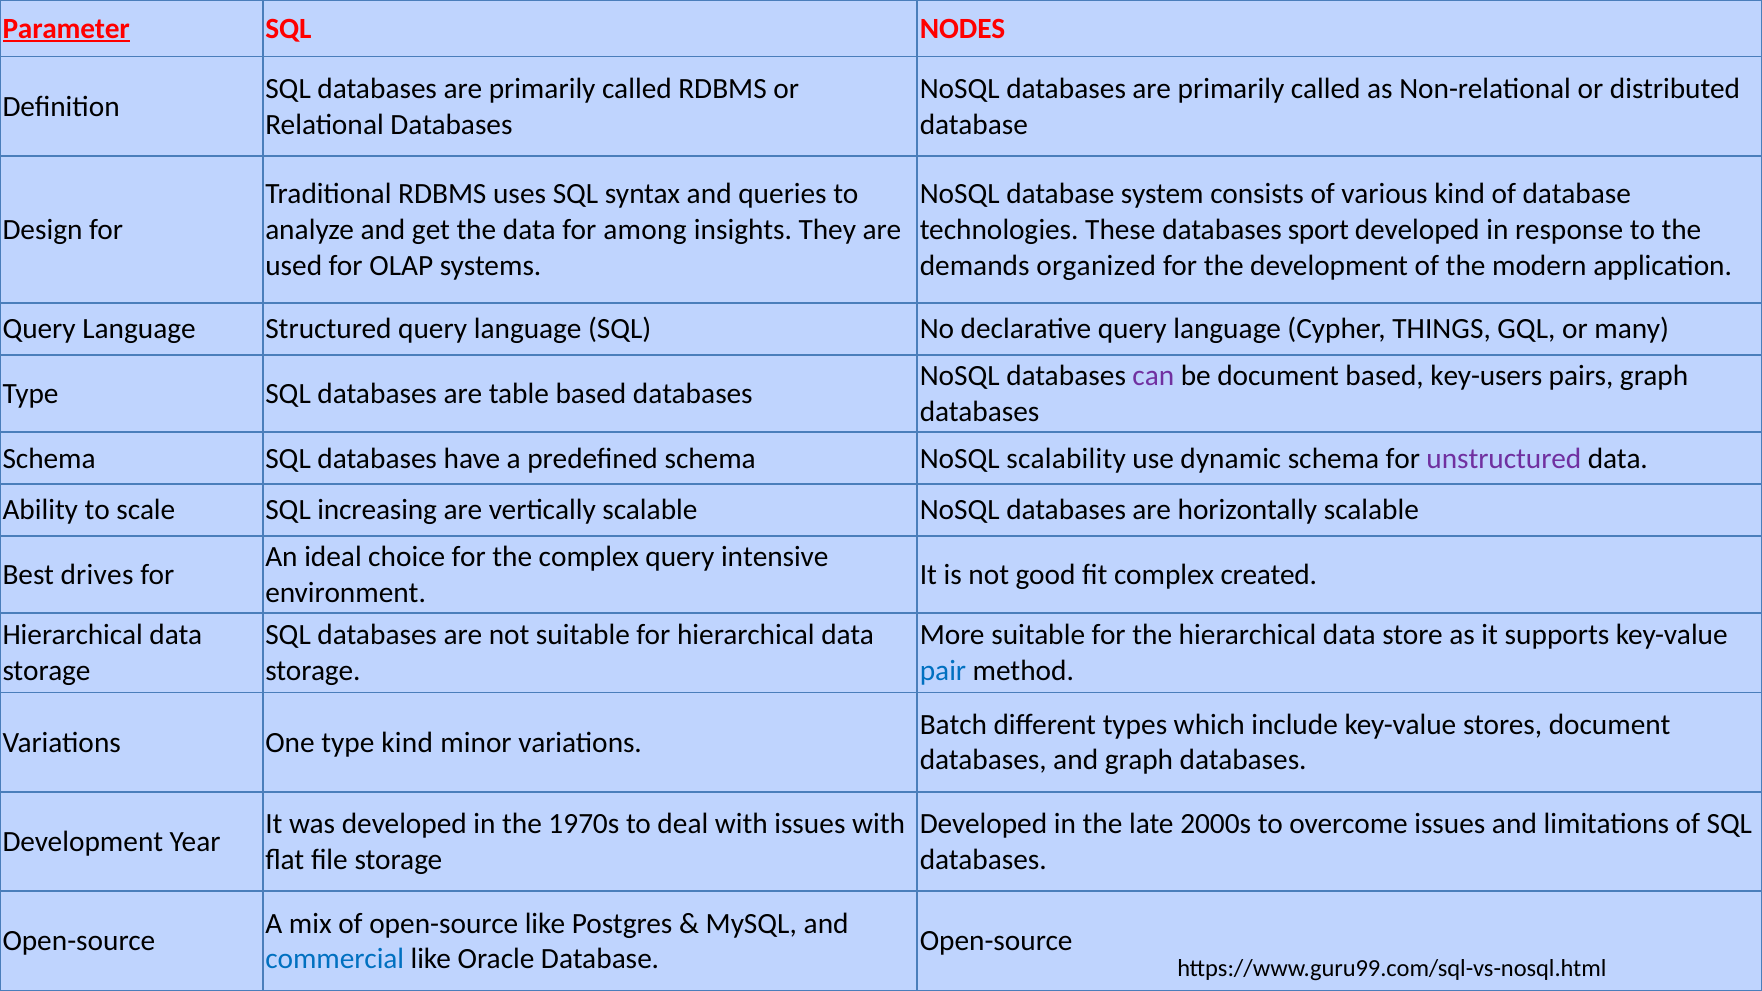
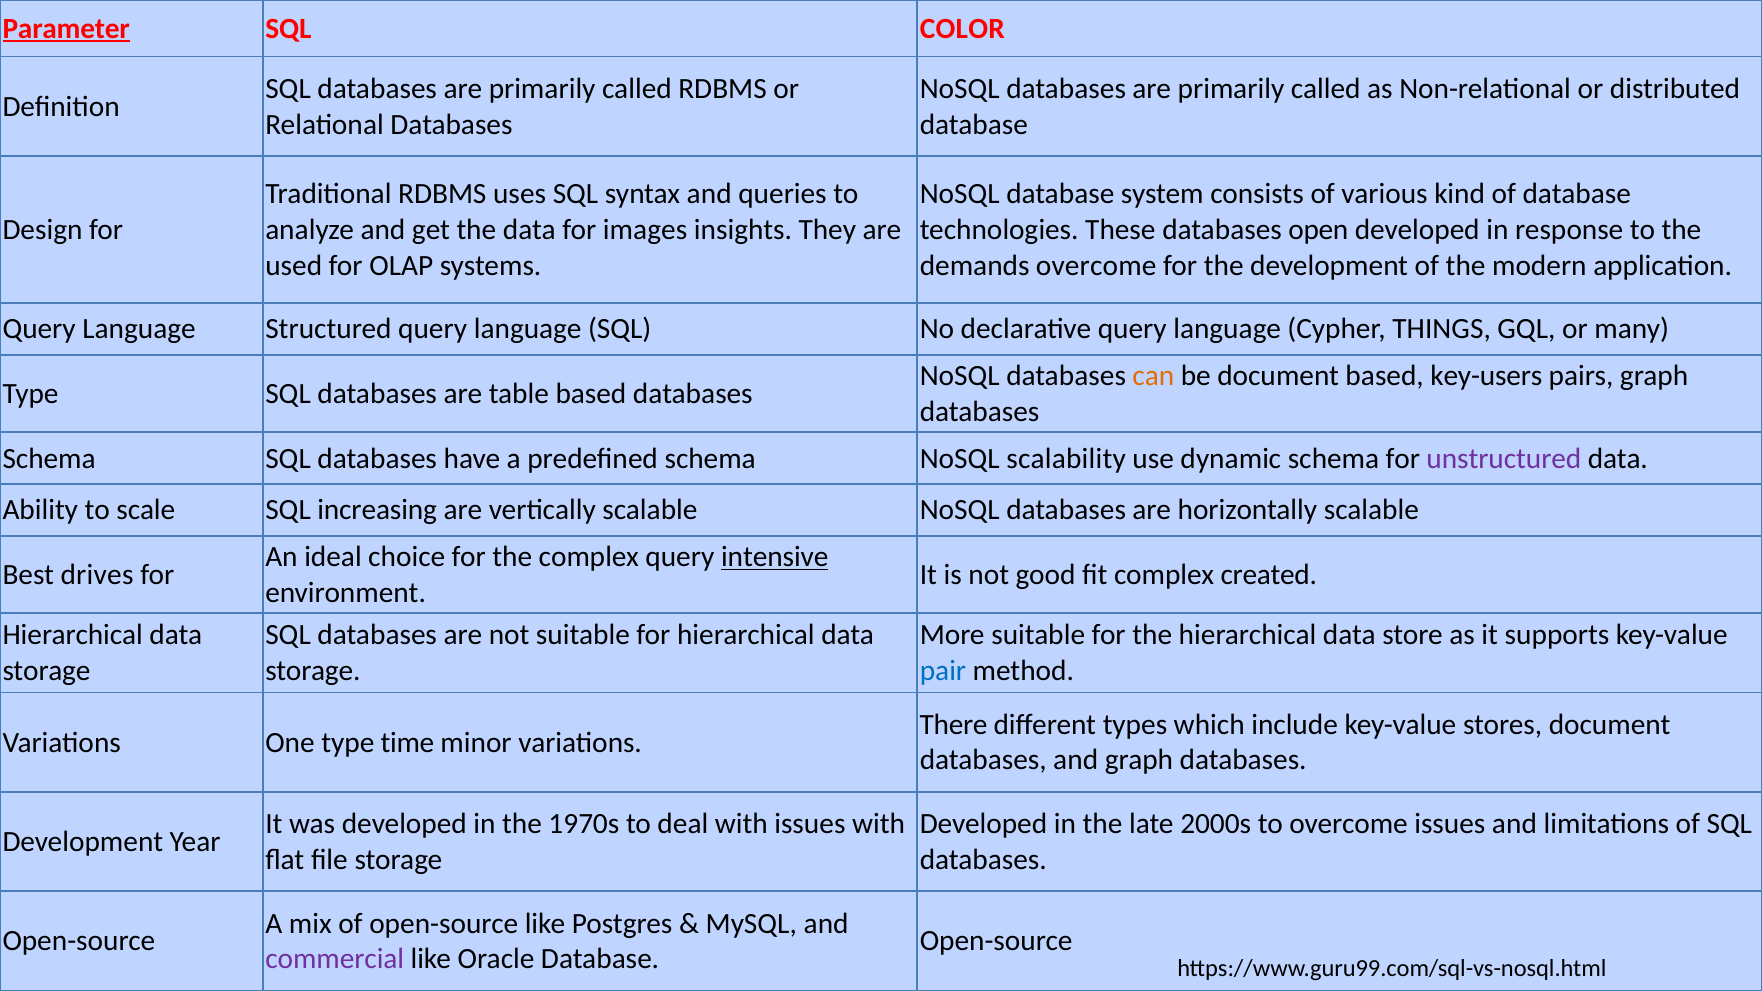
NODES: NODES -> COLOR (962, 29)
among: among -> images (645, 230)
sport: sport -> open (1318, 230)
demands organized: organized -> overcome (1096, 266)
can colour: purple -> orange (1153, 376)
intensive underline: none -> present (775, 557)
Batch: Batch -> There (954, 725)
type kind: kind -> time (407, 742)
commercial colour: blue -> purple (335, 959)
